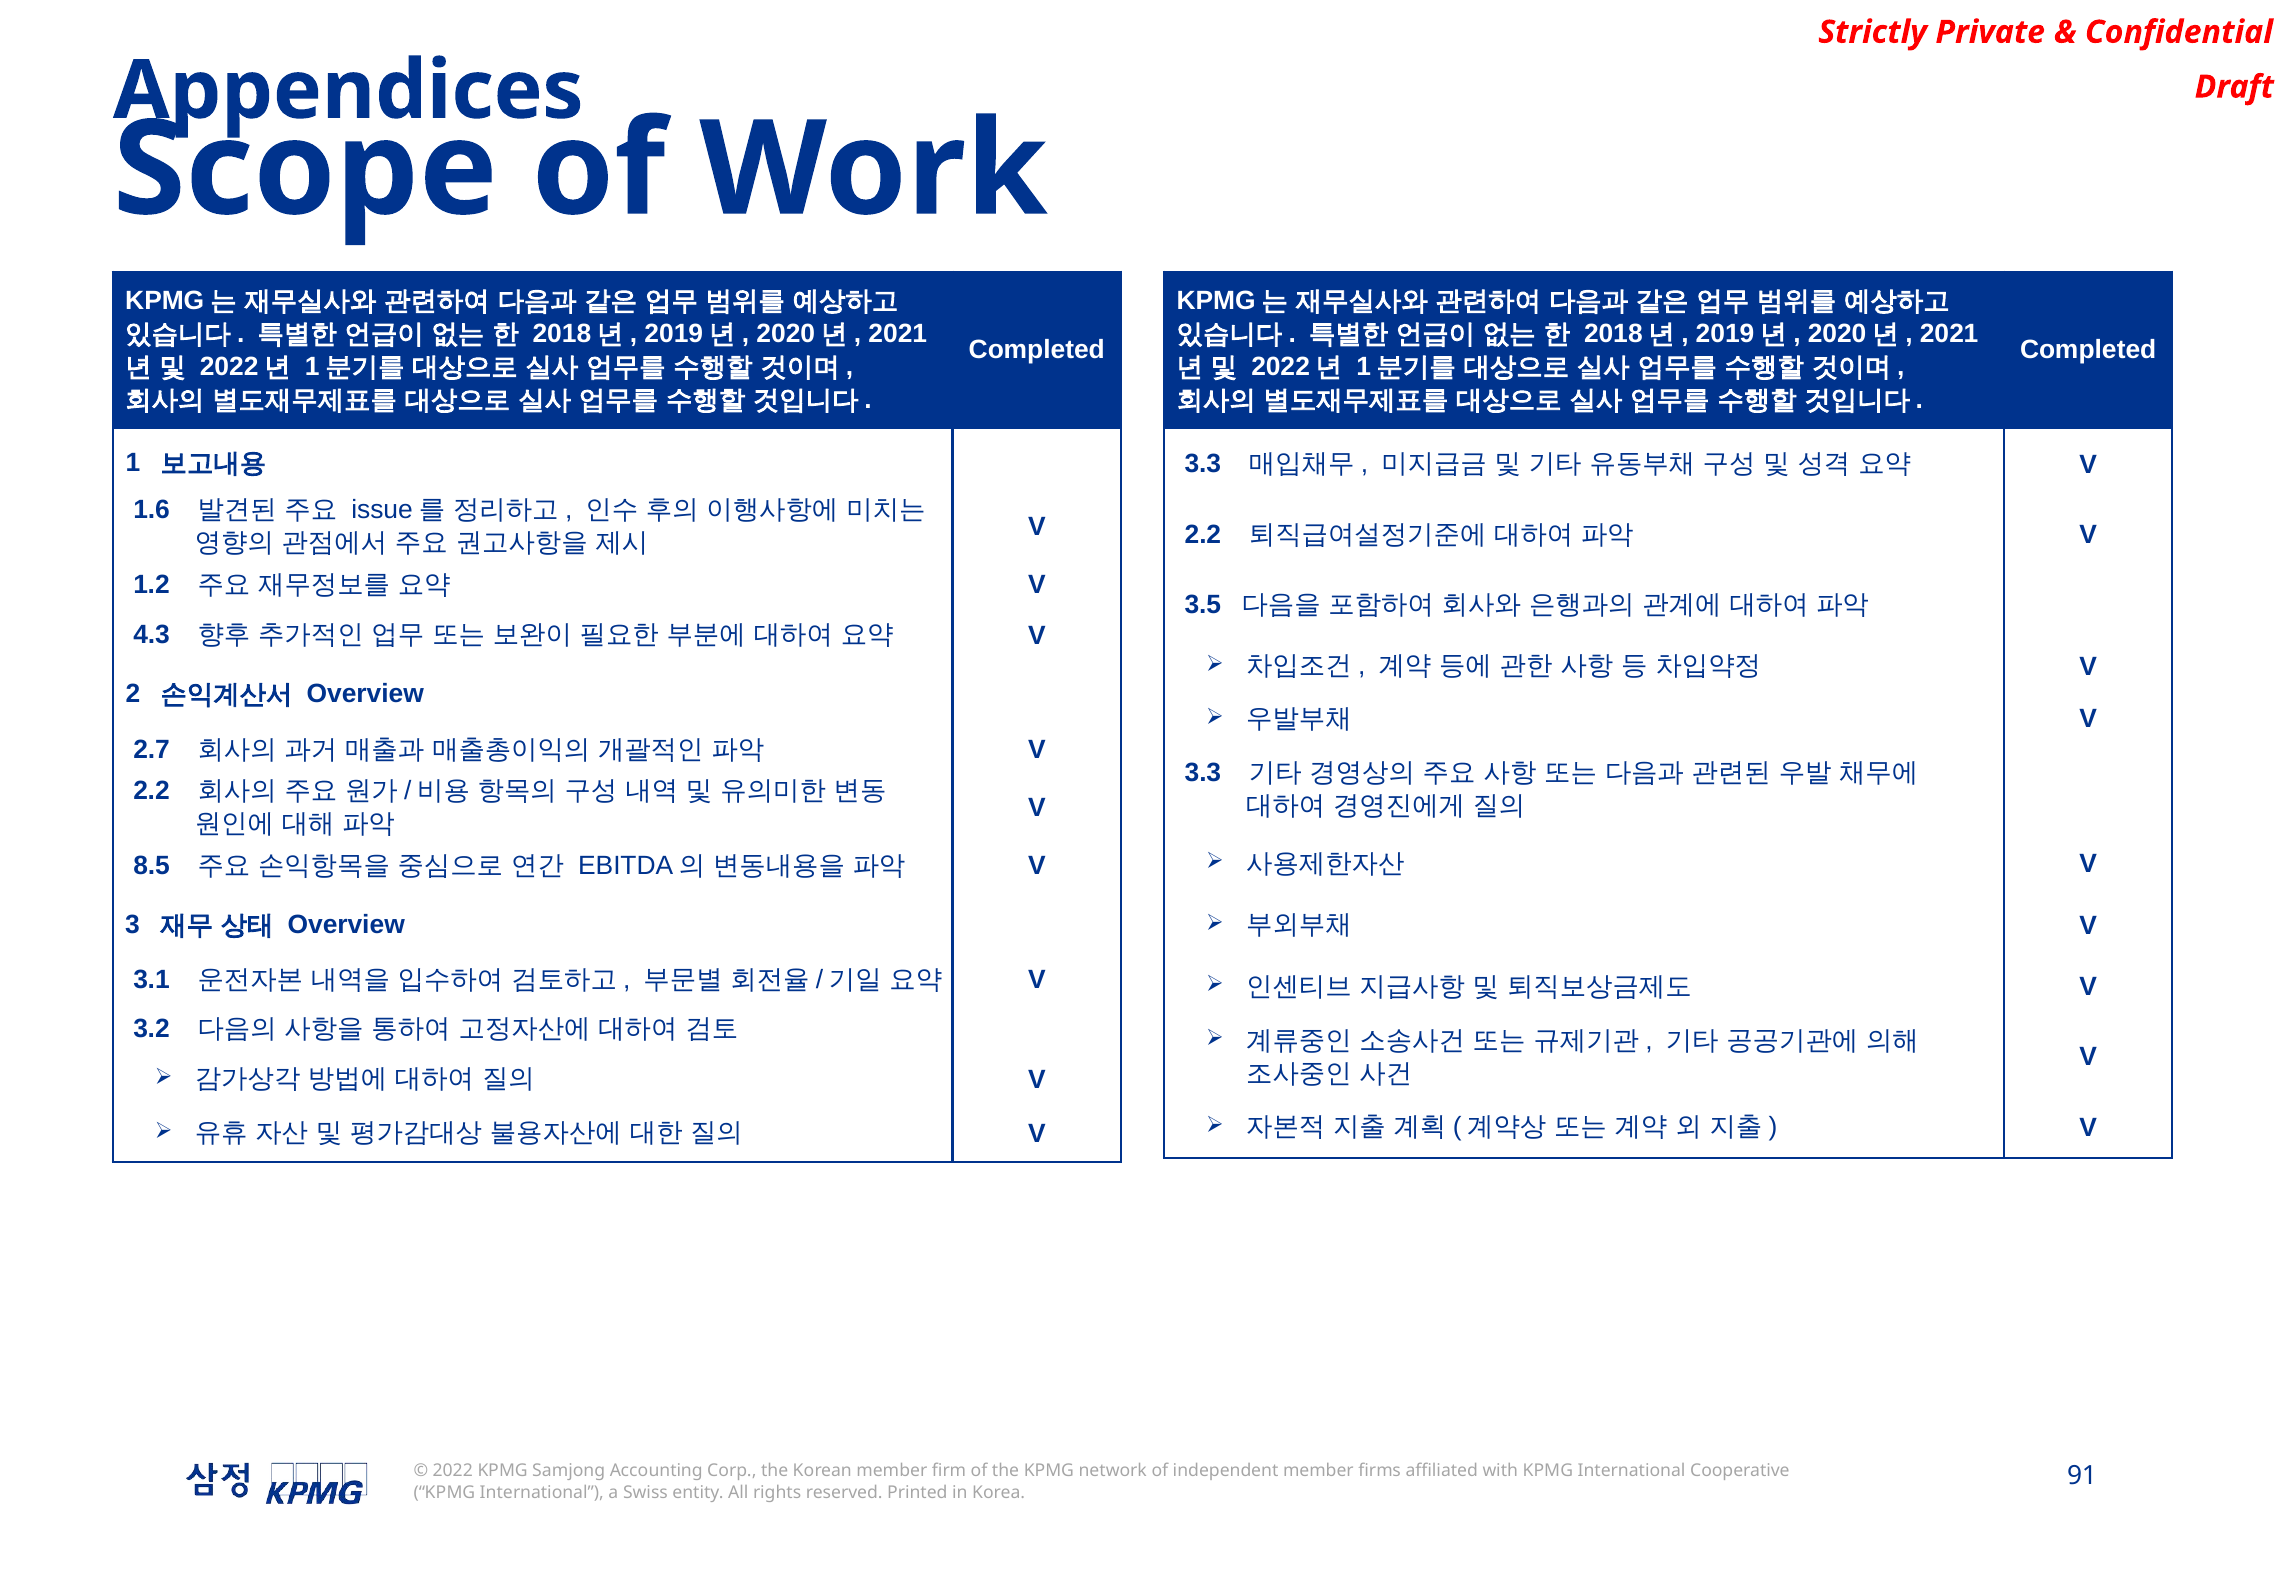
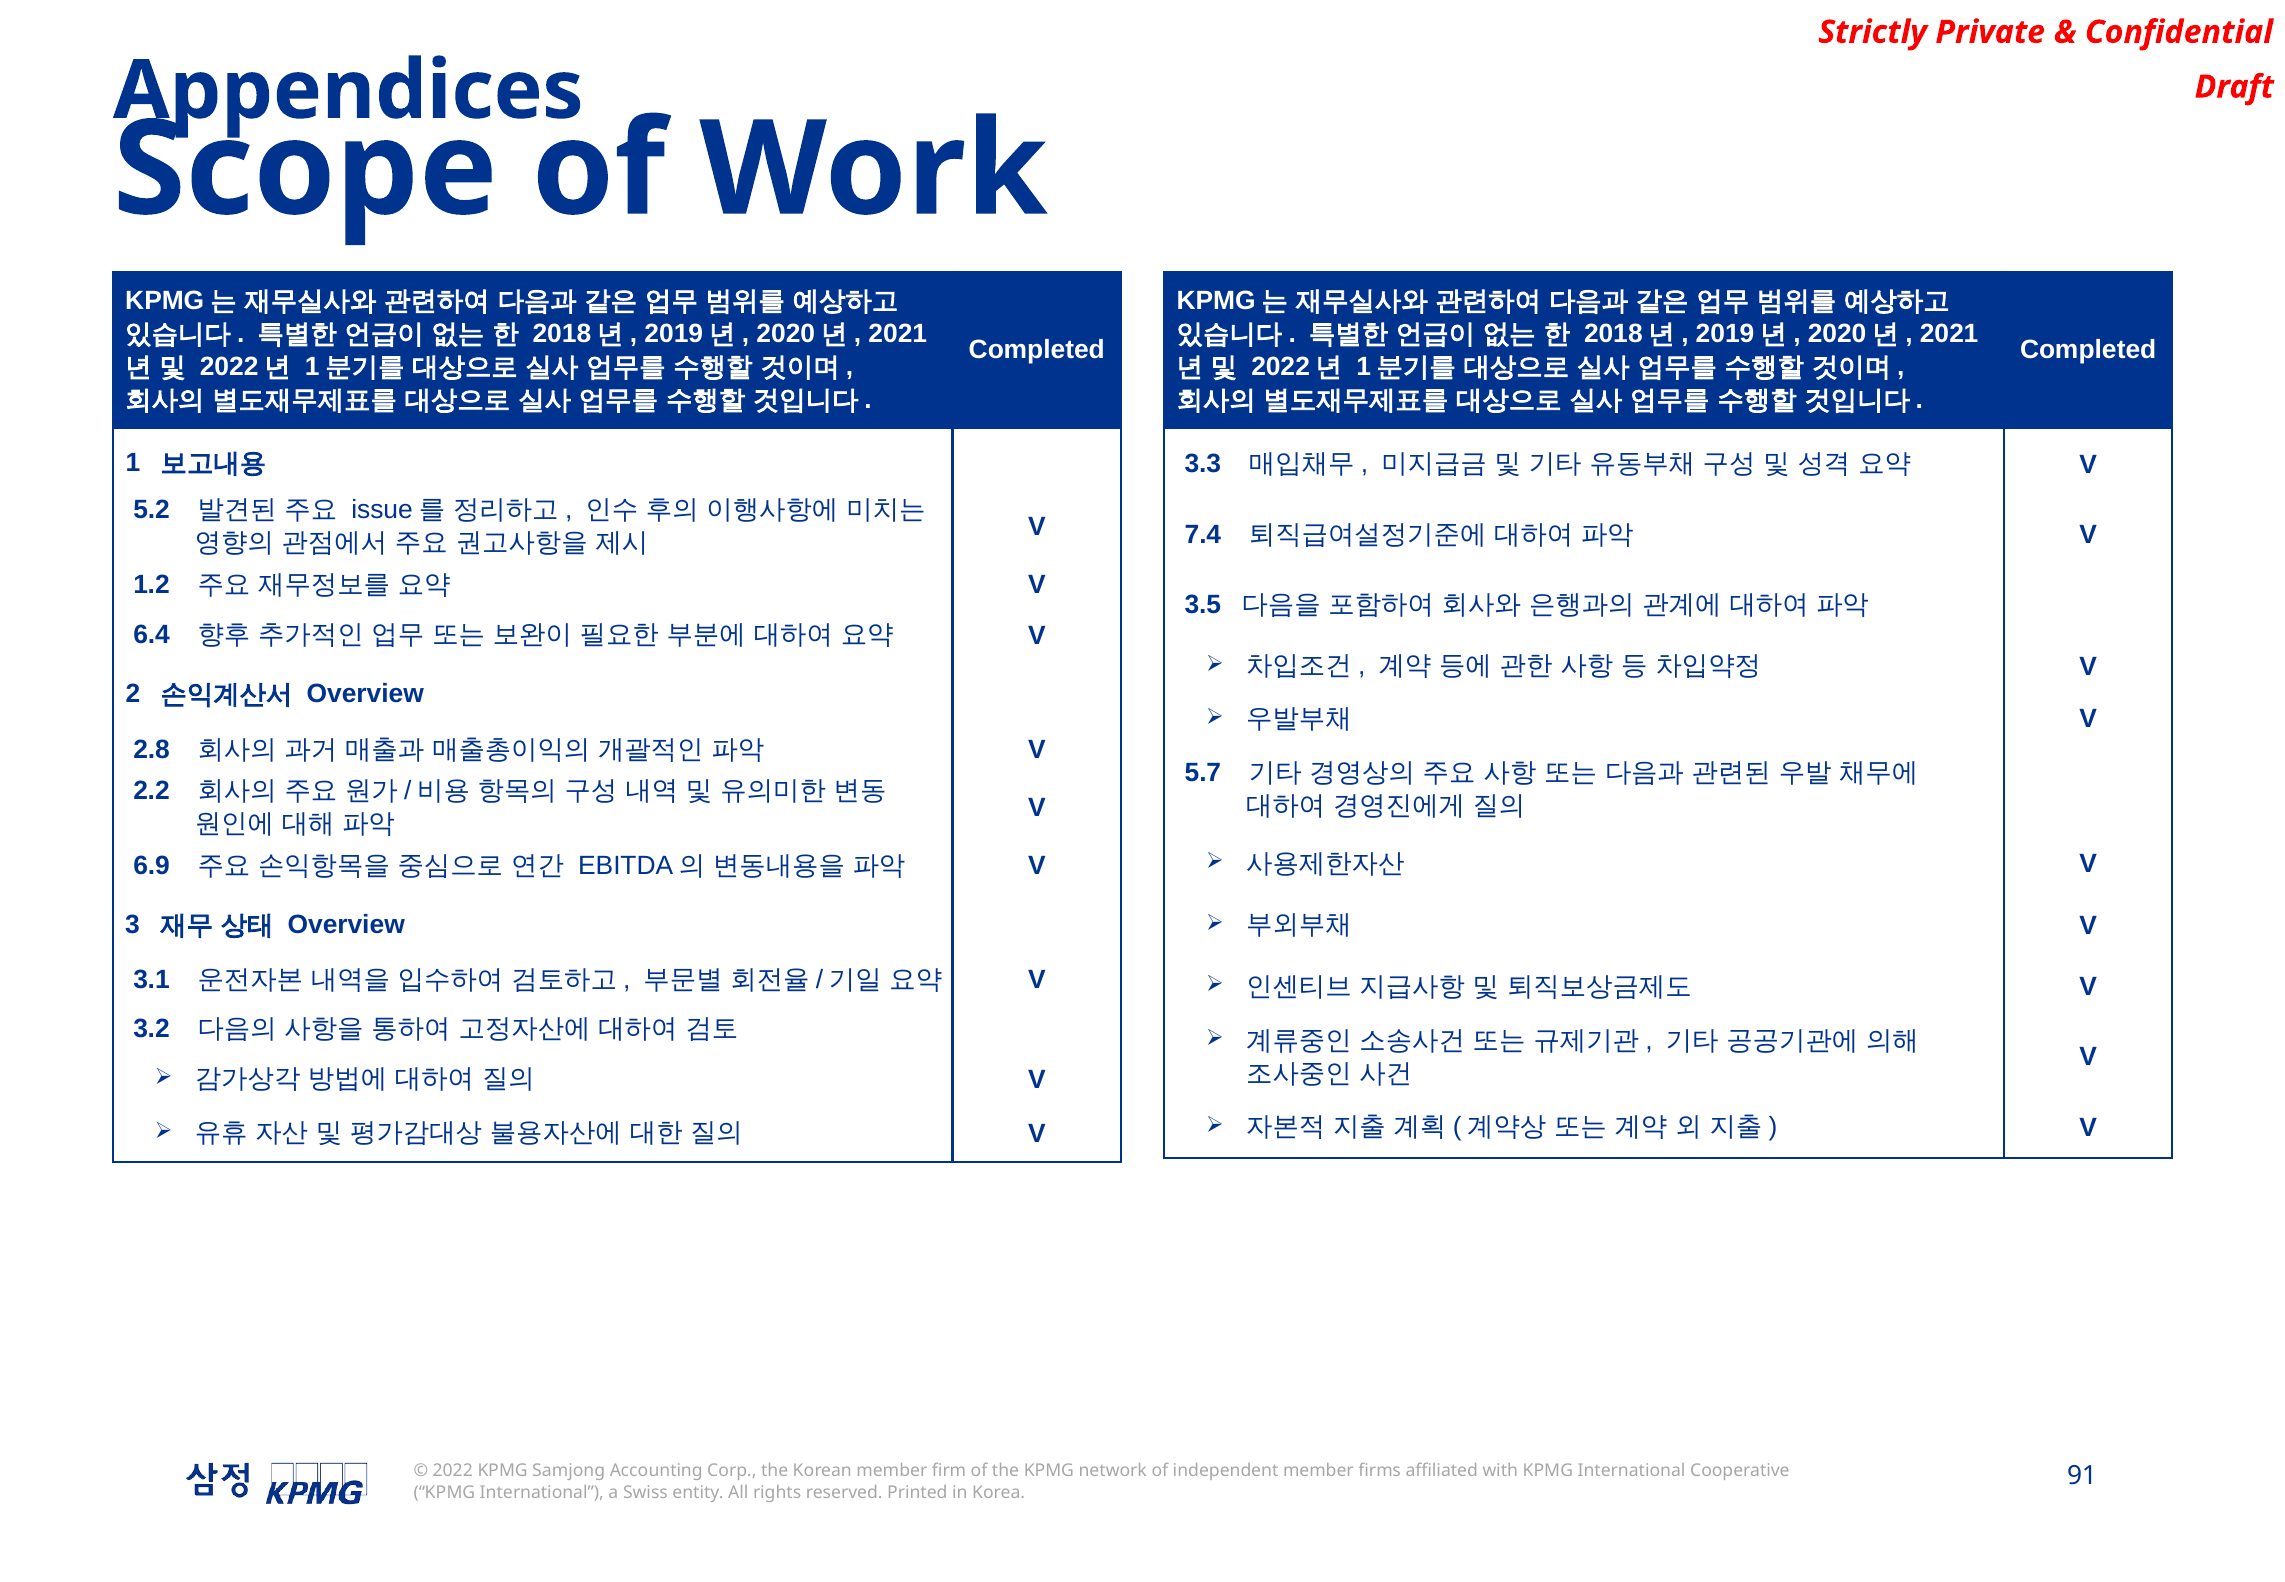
1.6: 1.6 -> 5.2 (152, 510)
2.2: 2.2 -> 7.4 (1203, 534)
4.3: 4.3 -> 6.4 (152, 635)
2.7: 2.7 -> 2.8 (152, 749)
3.3: 3.3 -> 5.7 (1203, 773)
8.5: 8.5 -> 6.9 (152, 866)
